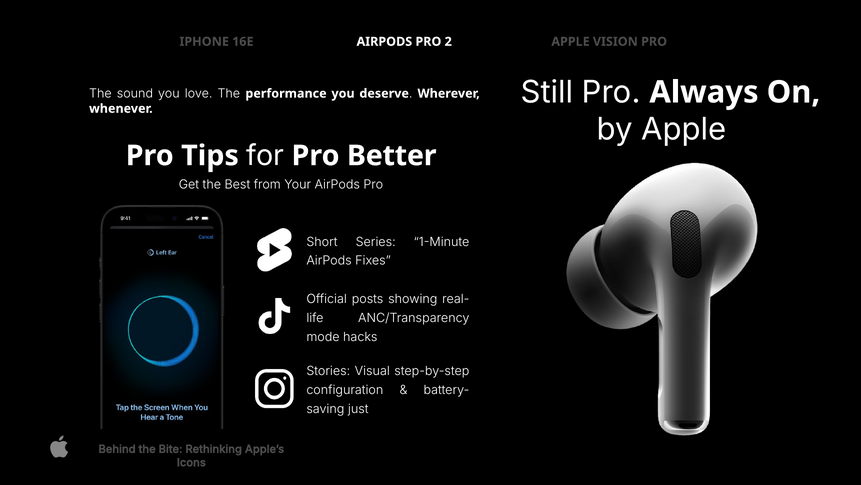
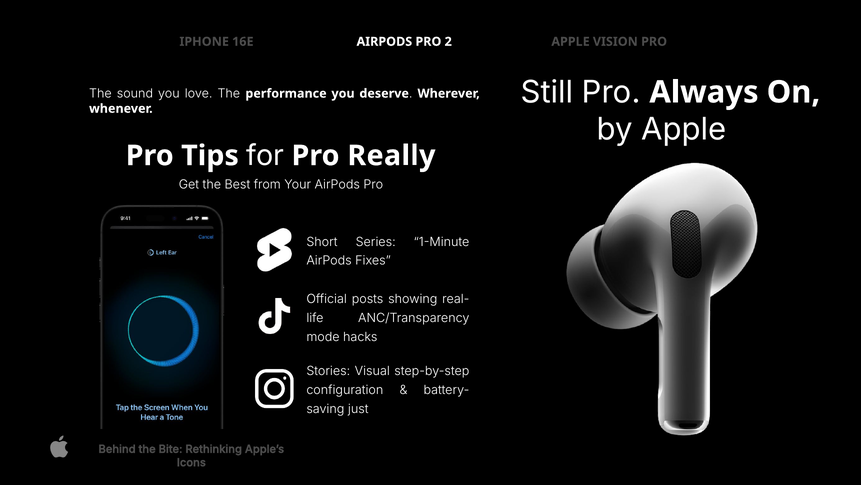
Better: Better -> Really (391, 155)
